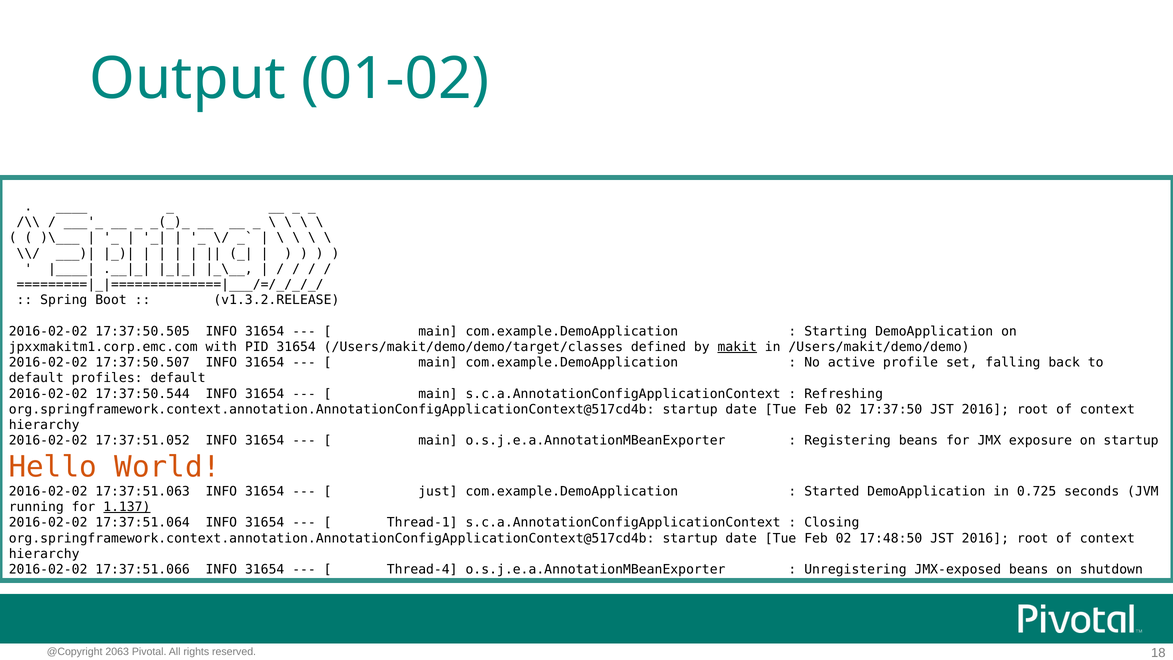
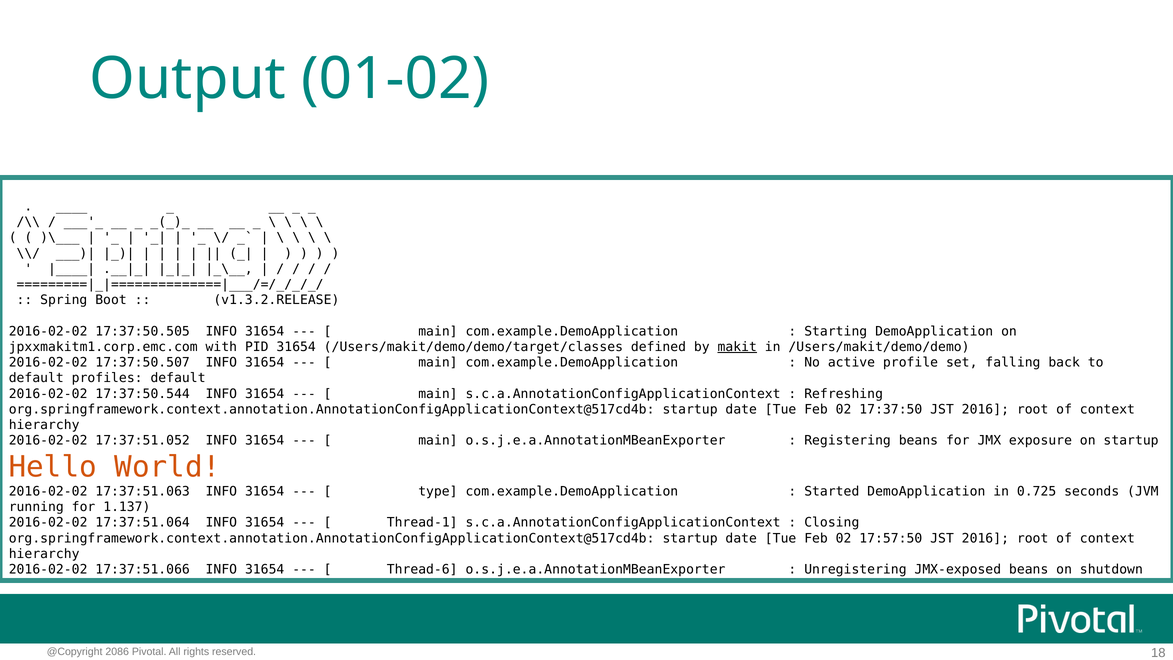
just: just -> type (438, 491)
1.137 underline: present -> none (127, 507)
17:48:50: 17:48:50 -> 17:57:50 (891, 538)
Thread-4: Thread-4 -> Thread-6 (422, 569)
2063: 2063 -> 2086 (117, 652)
